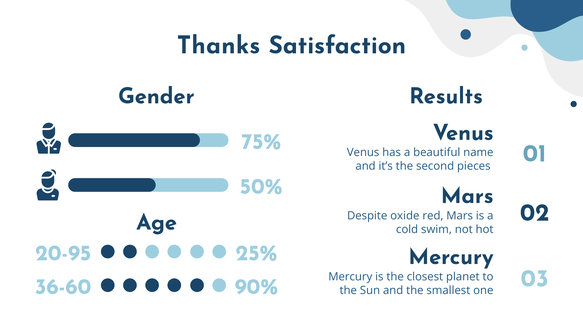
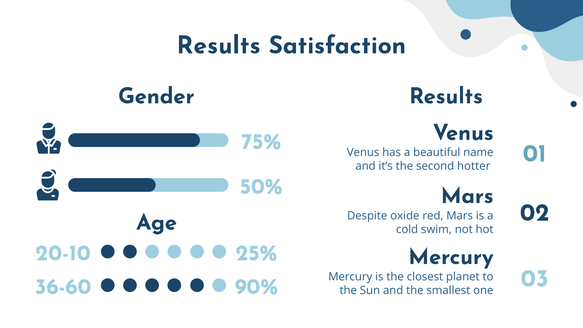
Thanks: Thanks -> Results (219, 45)
pieces: pieces -> hotter (474, 166)
20-95: 20-95 -> 20-10 (63, 253)
